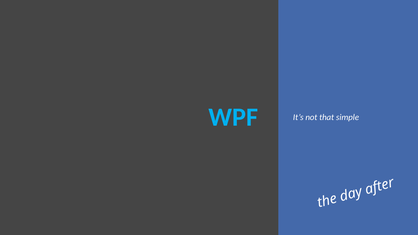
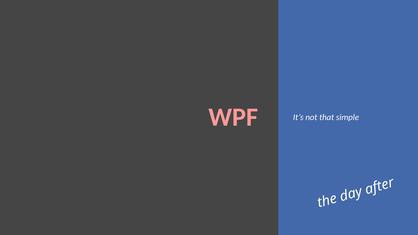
WPF colour: light blue -> pink (233, 117)
